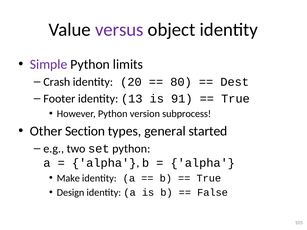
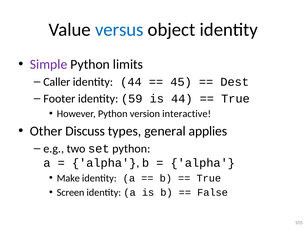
versus colour: purple -> blue (119, 30)
Crash: Crash -> Caller (57, 82)
identity 20: 20 -> 44 (131, 82)
80: 80 -> 45 (181, 82)
13: 13 -> 59 (132, 99)
is 91: 91 -> 44 (182, 99)
subprocess: subprocess -> interactive (187, 114)
Section: Section -> Discuss (85, 131)
started: started -> applies (208, 131)
Design: Design -> Screen (71, 193)
